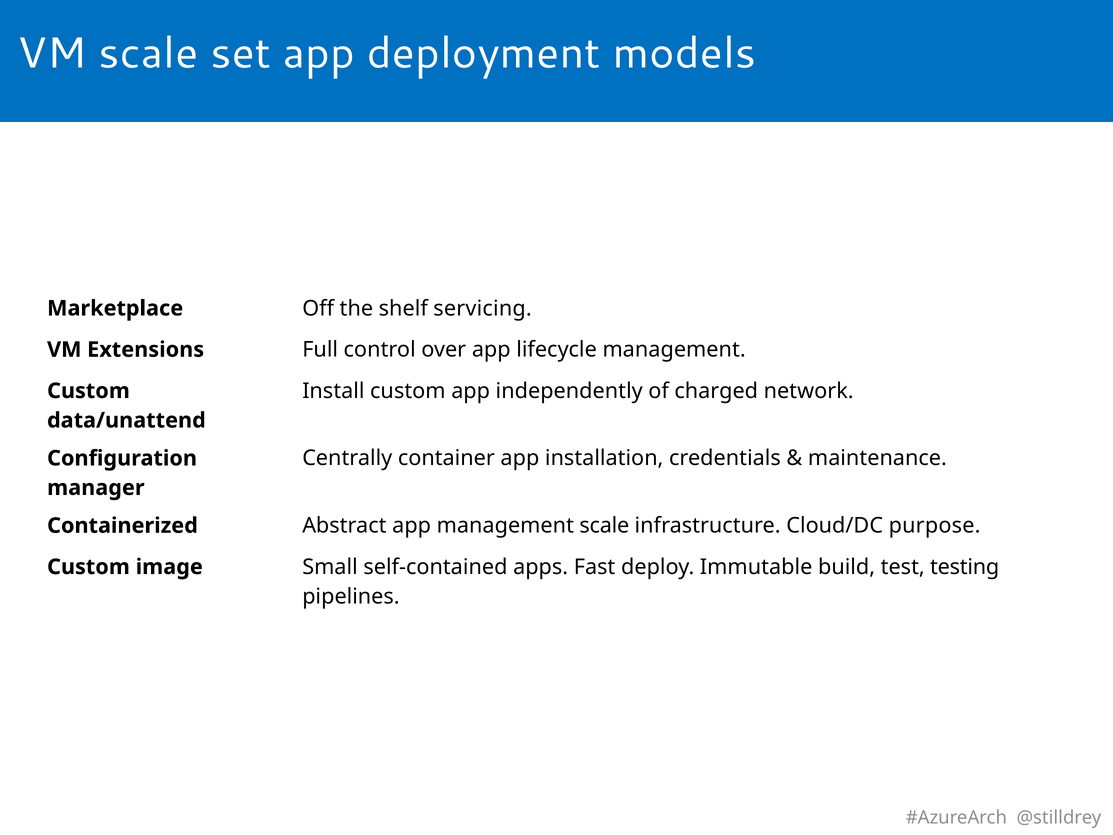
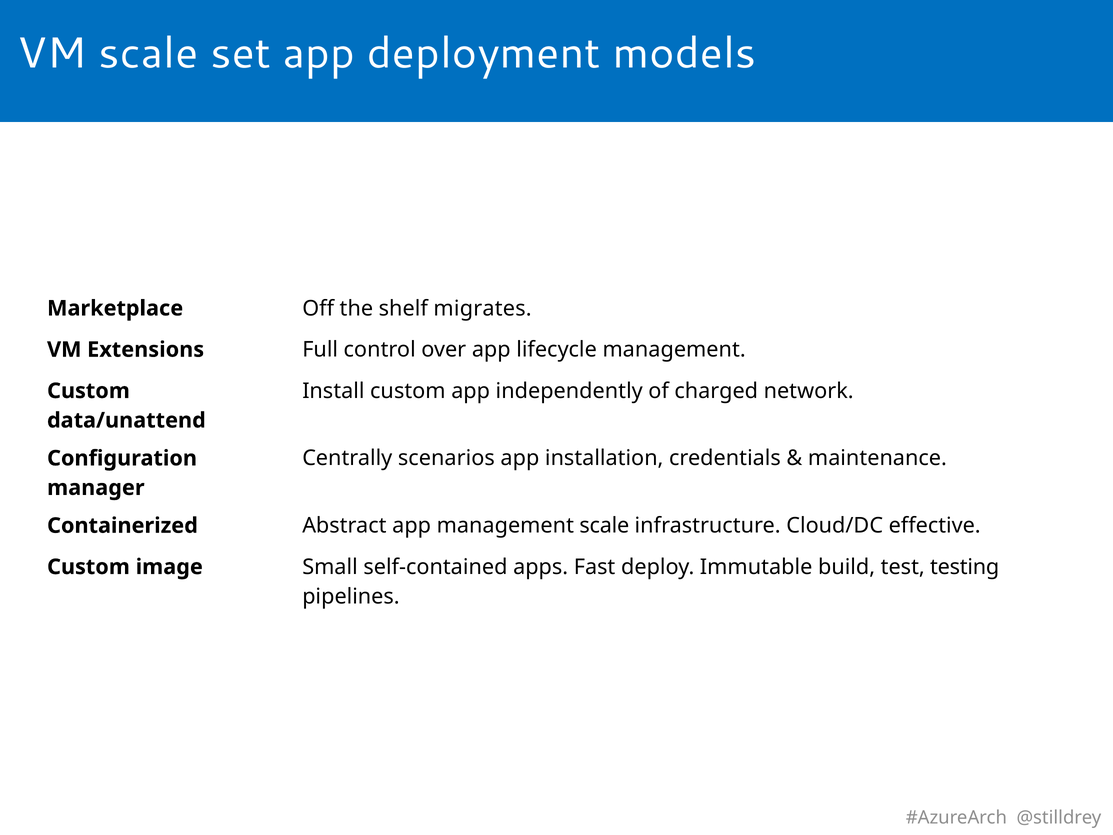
servicing: servicing -> migrates (483, 308)
container: container -> scenarios (446, 458)
purpose: purpose -> effective (935, 526)
